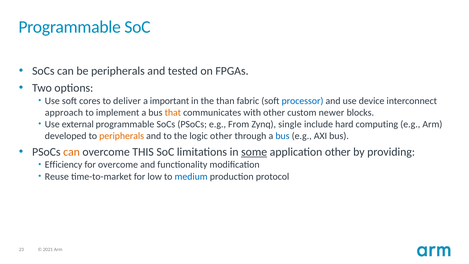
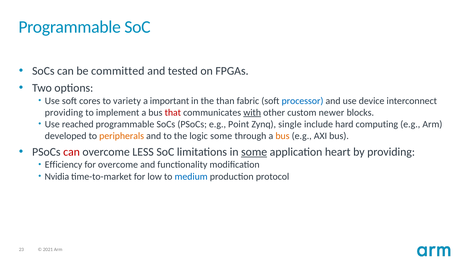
be peripherals: peripherals -> committed (118, 71)
deliver: deliver -> variety (127, 101)
approach: approach -> providing (64, 112)
that colour: orange -> red (173, 112)
with underline: none -> present (252, 112)
external: external -> reached (78, 124)
From: From -> Point (239, 124)
logic other: other -> some (221, 136)
bus colour: blue -> orange (282, 136)
can colour: orange -> red (72, 152)
THIS: THIS -> LESS (143, 152)
application other: other -> heart (338, 152)
Reuse: Reuse -> Nvidia (57, 176)
